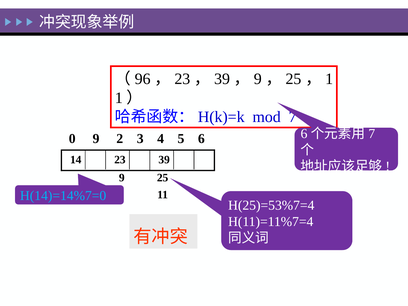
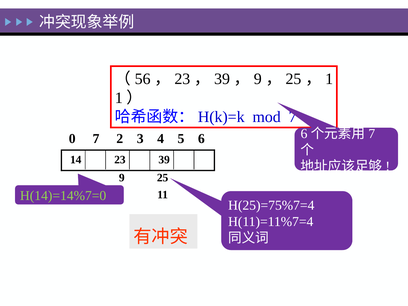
96: 96 -> 56 (143, 79)
0 9: 9 -> 7 (96, 139)
H(14)=14%7=0 colour: light blue -> light green (63, 196)
H(25)=53%7=4: H(25)=53%7=4 -> H(25)=75%7=4 (271, 205)
